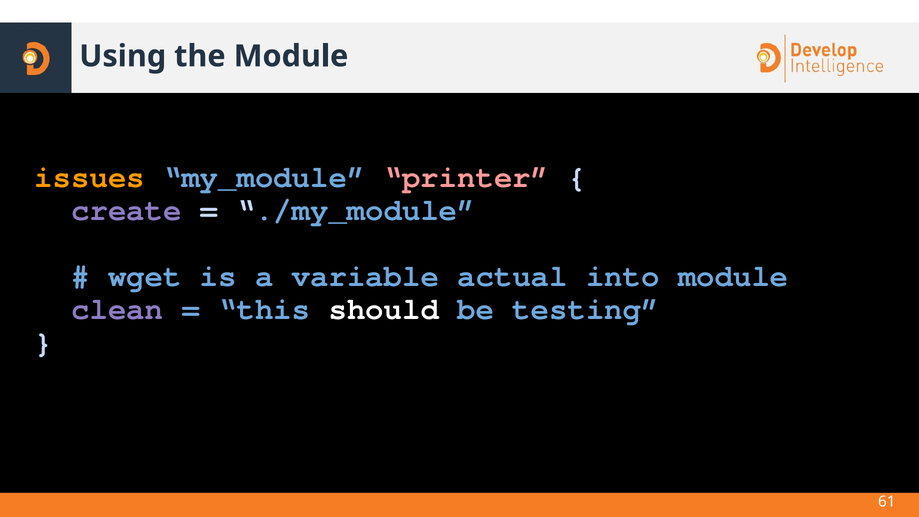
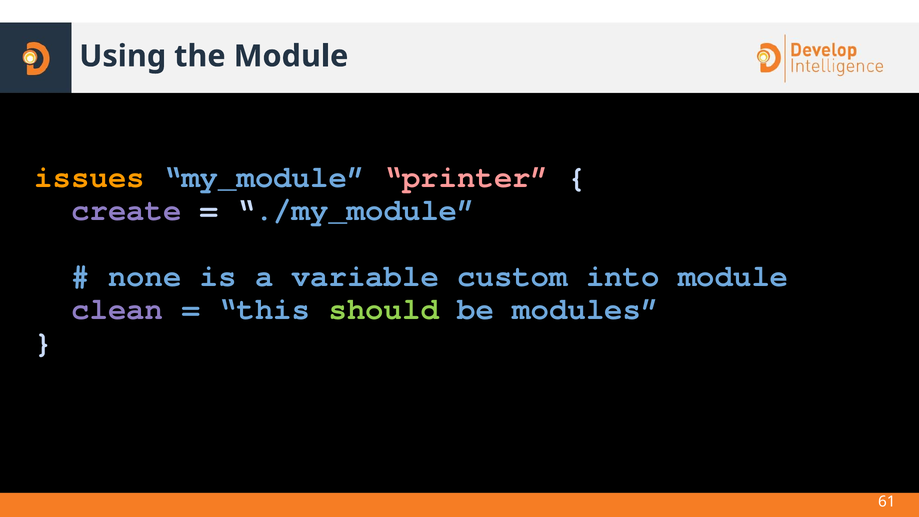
wget: wget -> none (145, 276)
actual: actual -> custom (513, 276)
should colour: white -> light green (384, 309)
testing: testing -> modules (586, 309)
